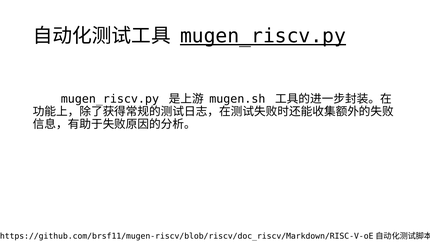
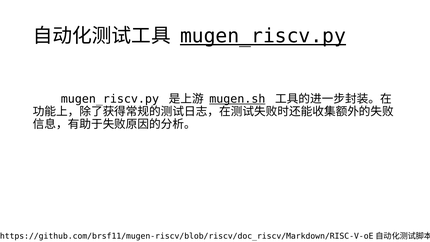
mugen.sh underline: none -> present (237, 99)
